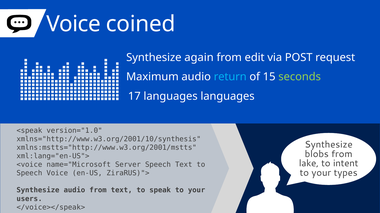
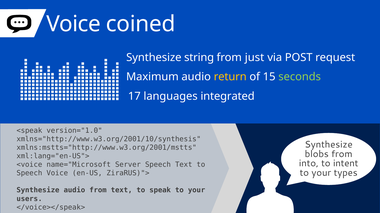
again: again -> string (199, 58)
edit: edit -> just (255, 58)
return colour: light blue -> yellow (230, 77)
languages languages: languages -> integrated (228, 96)
lake: lake -> into (309, 164)
